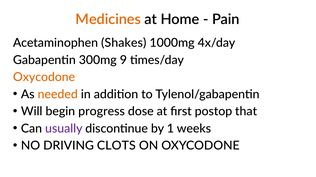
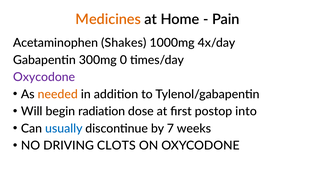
9: 9 -> 0 (123, 60)
Oxycodone colour: orange -> purple (44, 77)
progress: progress -> radiation (102, 112)
that: that -> into (246, 112)
usually colour: purple -> blue (64, 129)
1: 1 -> 7 (170, 129)
